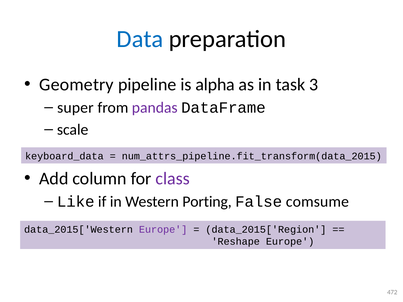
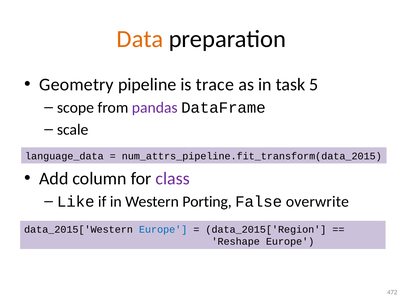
Data colour: blue -> orange (140, 39)
alpha: alpha -> trace (215, 85)
3: 3 -> 5 (314, 85)
super: super -> scope (75, 108)
keyboard_data: keyboard_data -> language_data (64, 156)
comsume: comsume -> overwrite (317, 202)
Europe colour: purple -> blue (163, 230)
